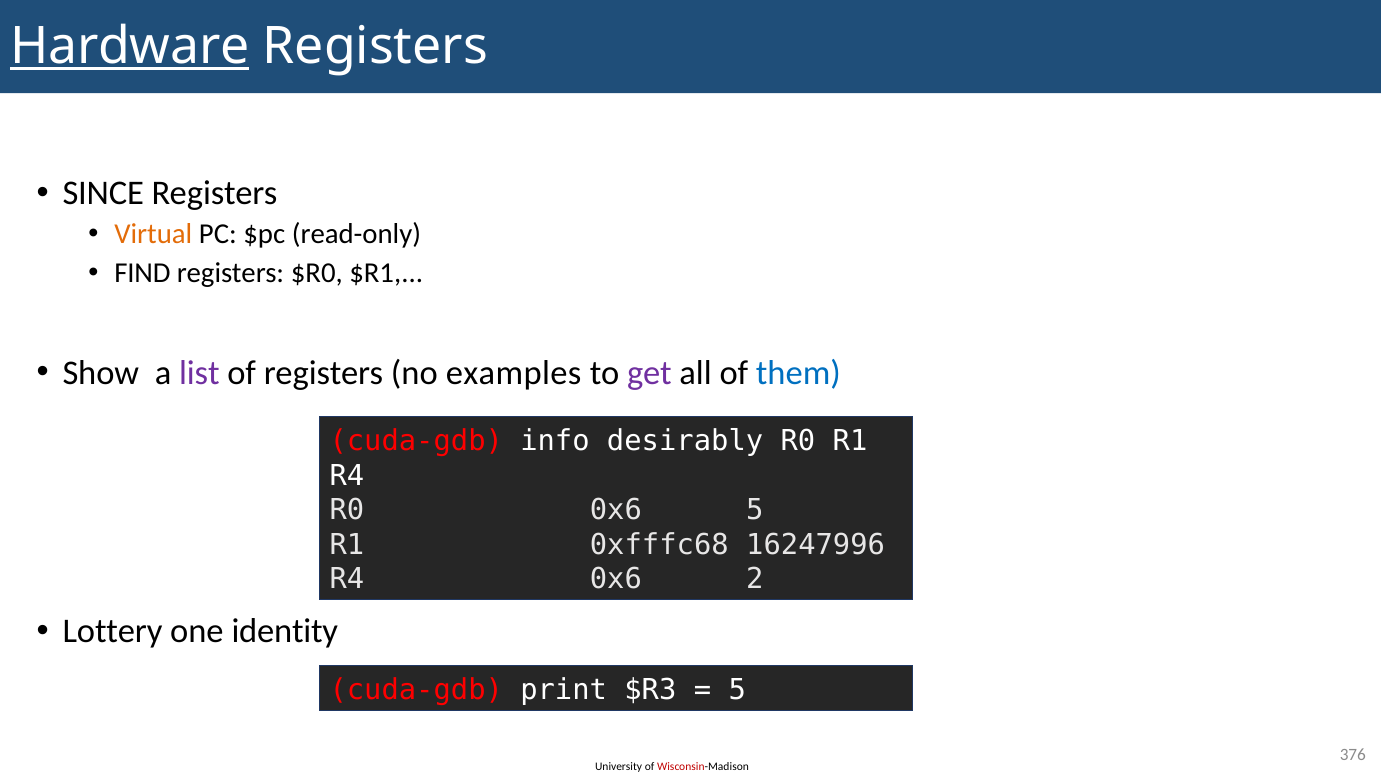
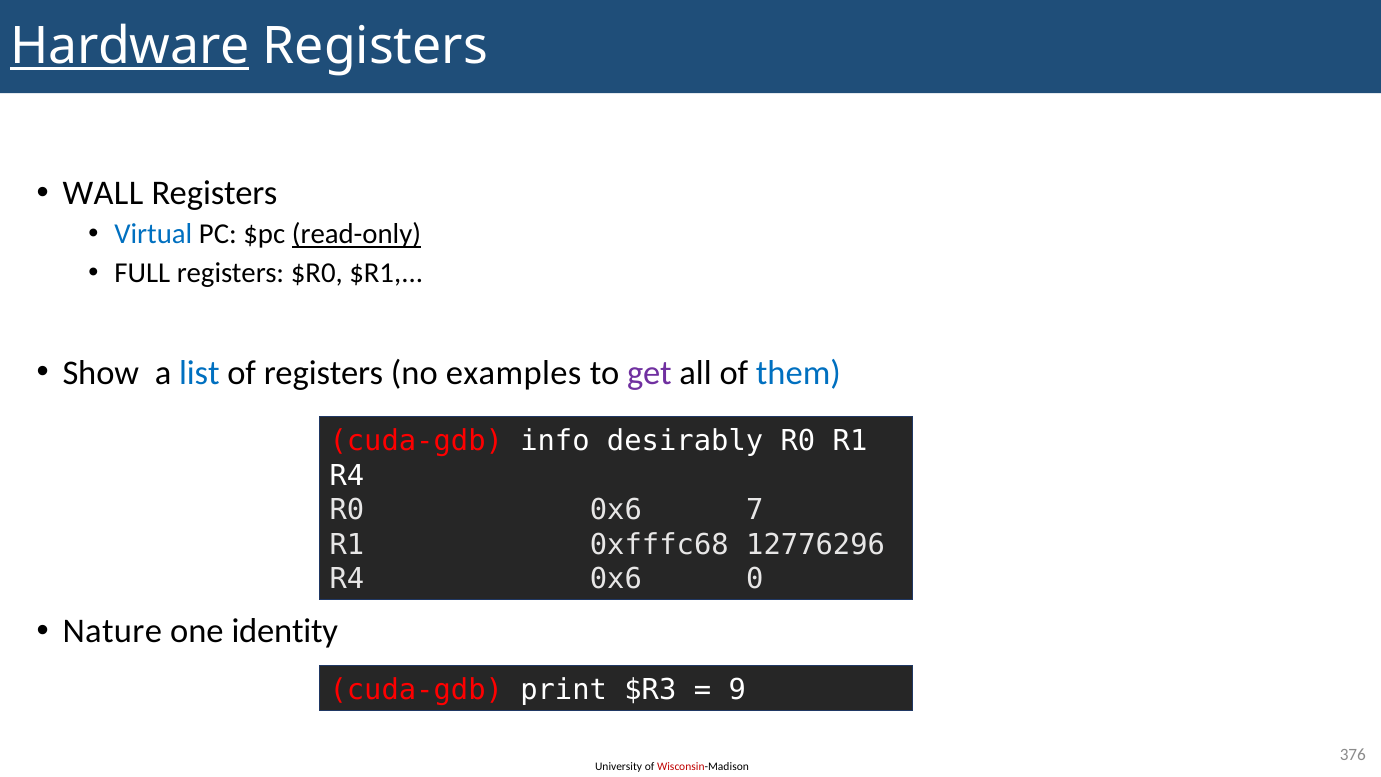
SINCE: SINCE -> WALL (103, 193)
Virtual colour: orange -> blue (153, 234)
read-only underline: none -> present (356, 234)
FIND: FIND -> FULL (142, 273)
list colour: purple -> blue (199, 373)
0x6 5: 5 -> 7 (755, 510)
16247996: 16247996 -> 12776296 (816, 545)
2: 2 -> 0 (755, 579)
Lottery: Lottery -> Nature (112, 631)
5: 5 -> 9 (737, 690)
